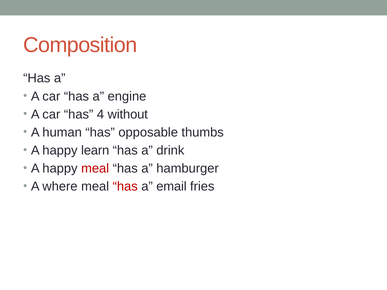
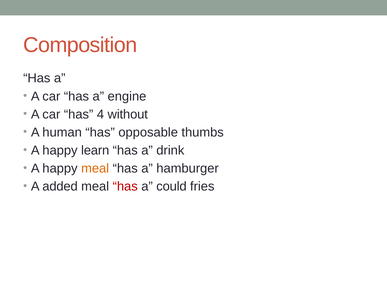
meal colour: red -> orange (95, 169)
where: where -> added (60, 187)
email: email -> could (171, 187)
